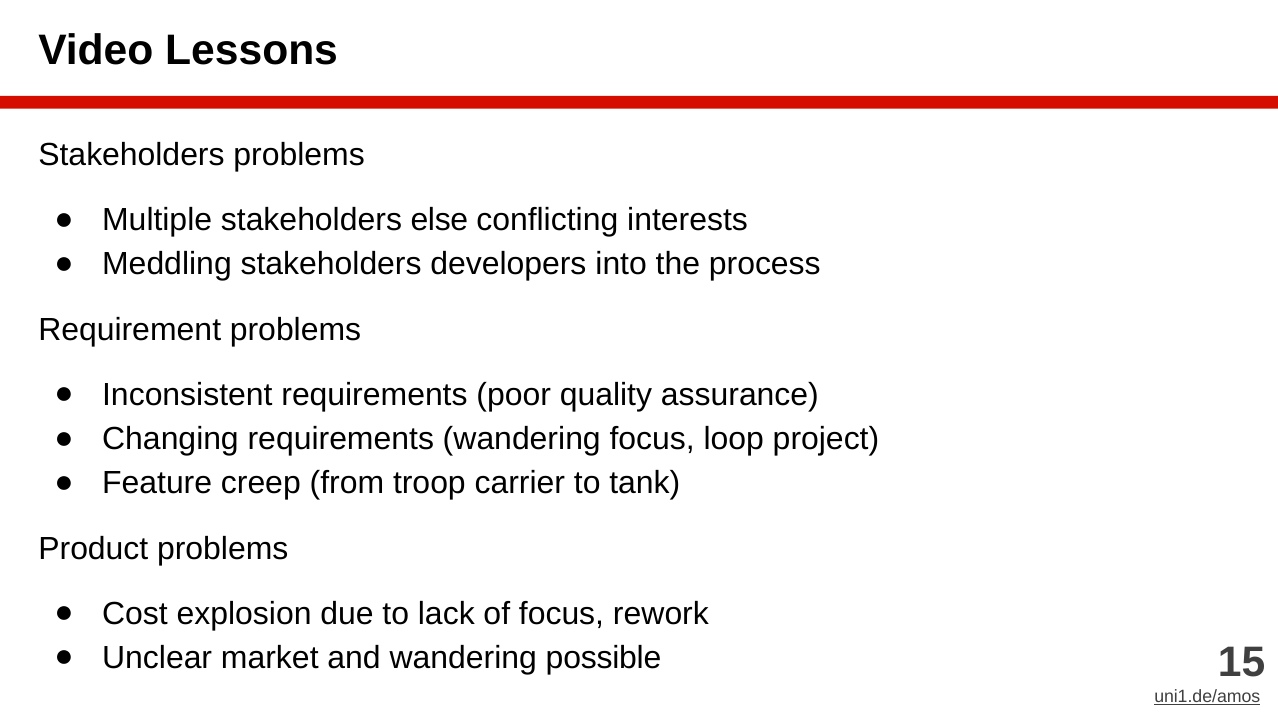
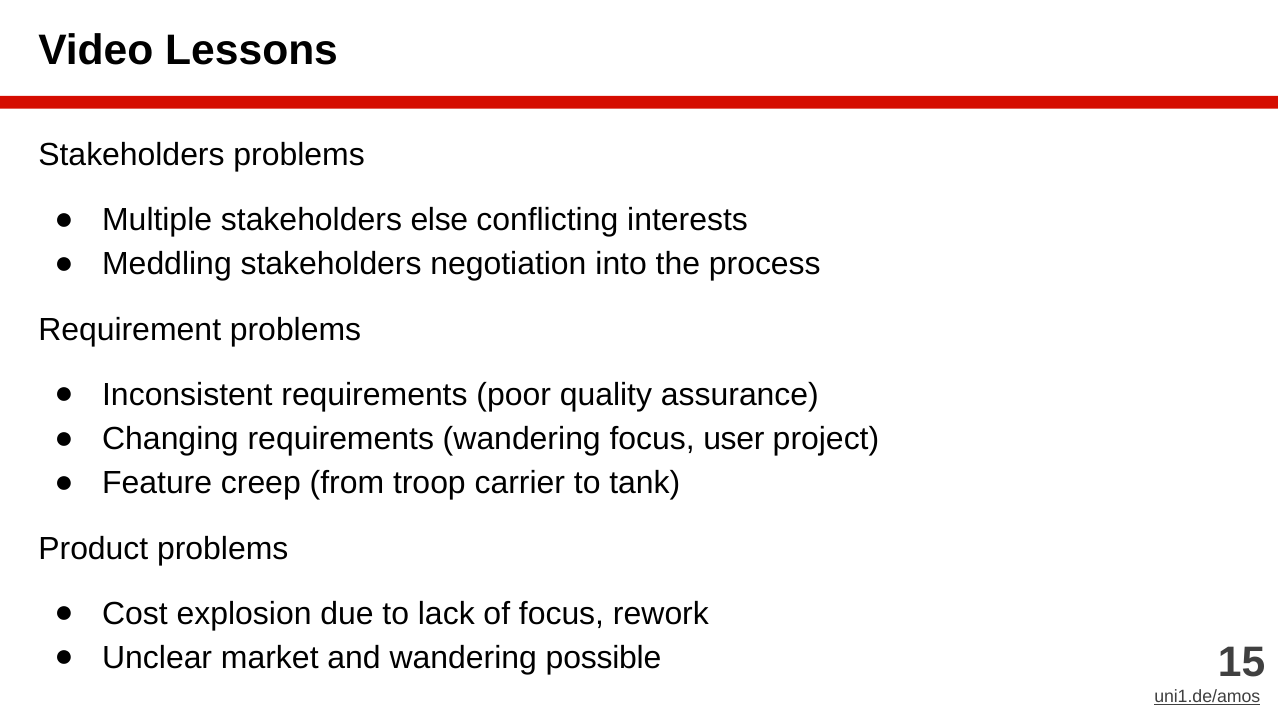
developers: developers -> negotiation (508, 264)
loop: loop -> user (734, 439)
